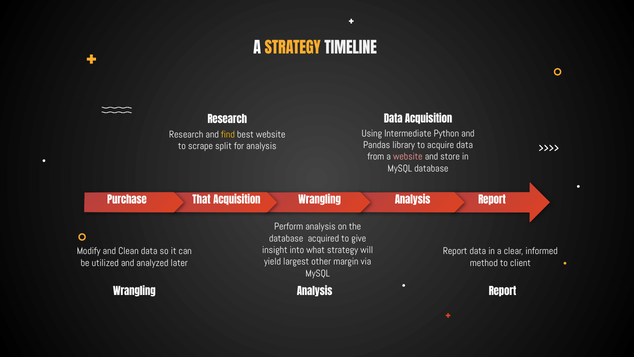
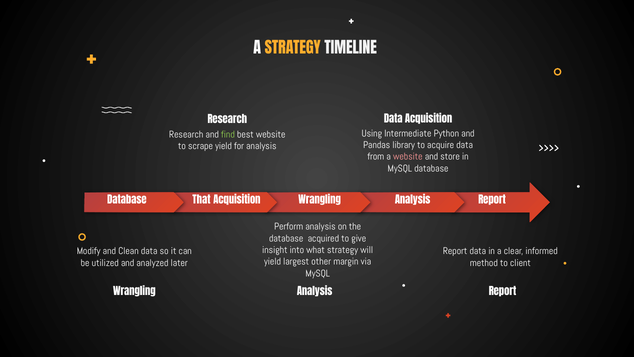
find colour: yellow -> light green (228, 134)
split: split -> yield (223, 146)
Purchase: Purchase -> Database (127, 200)
